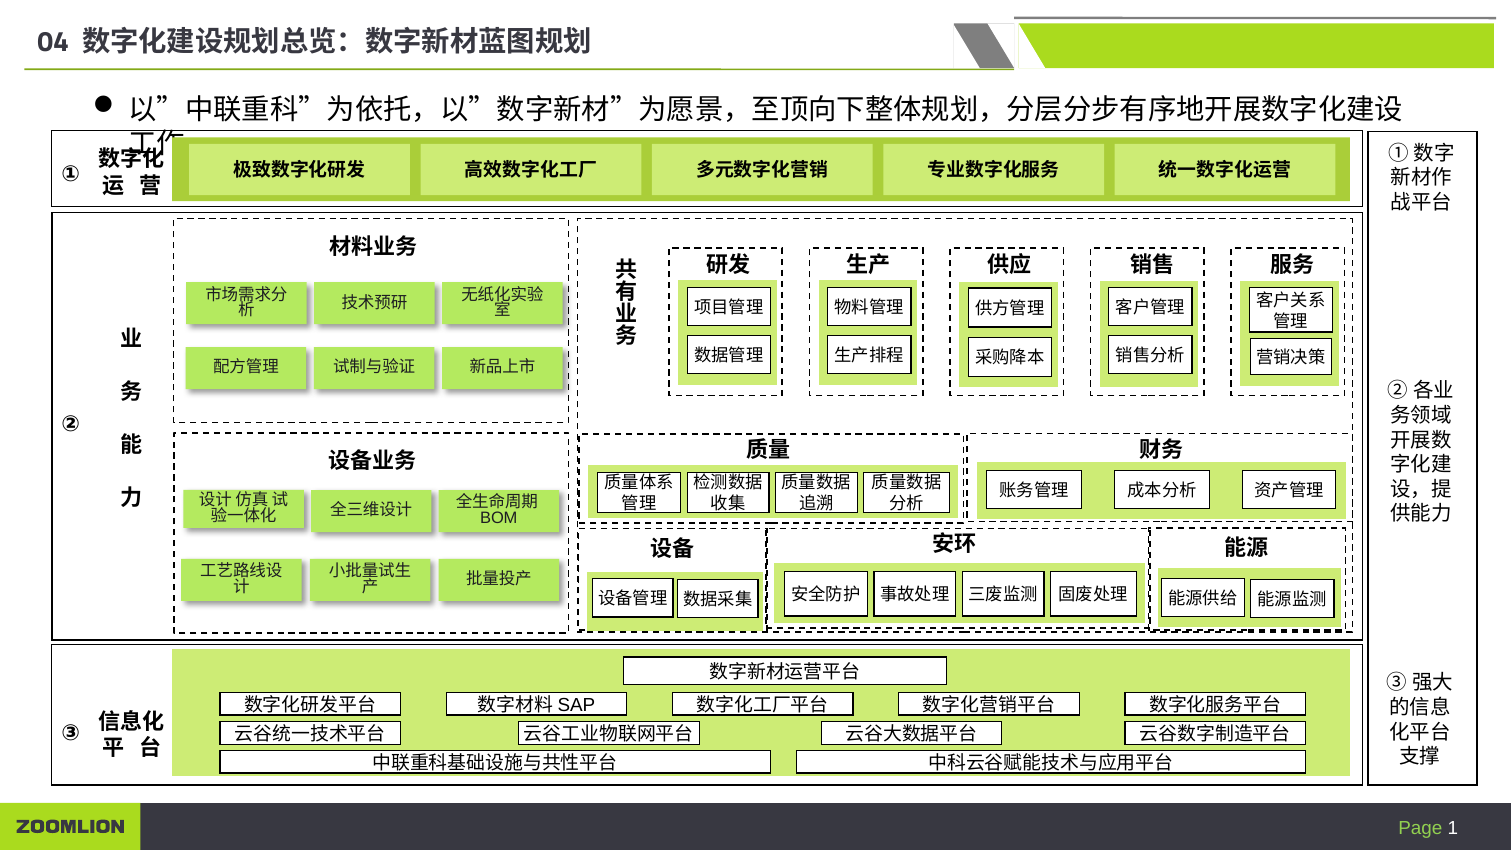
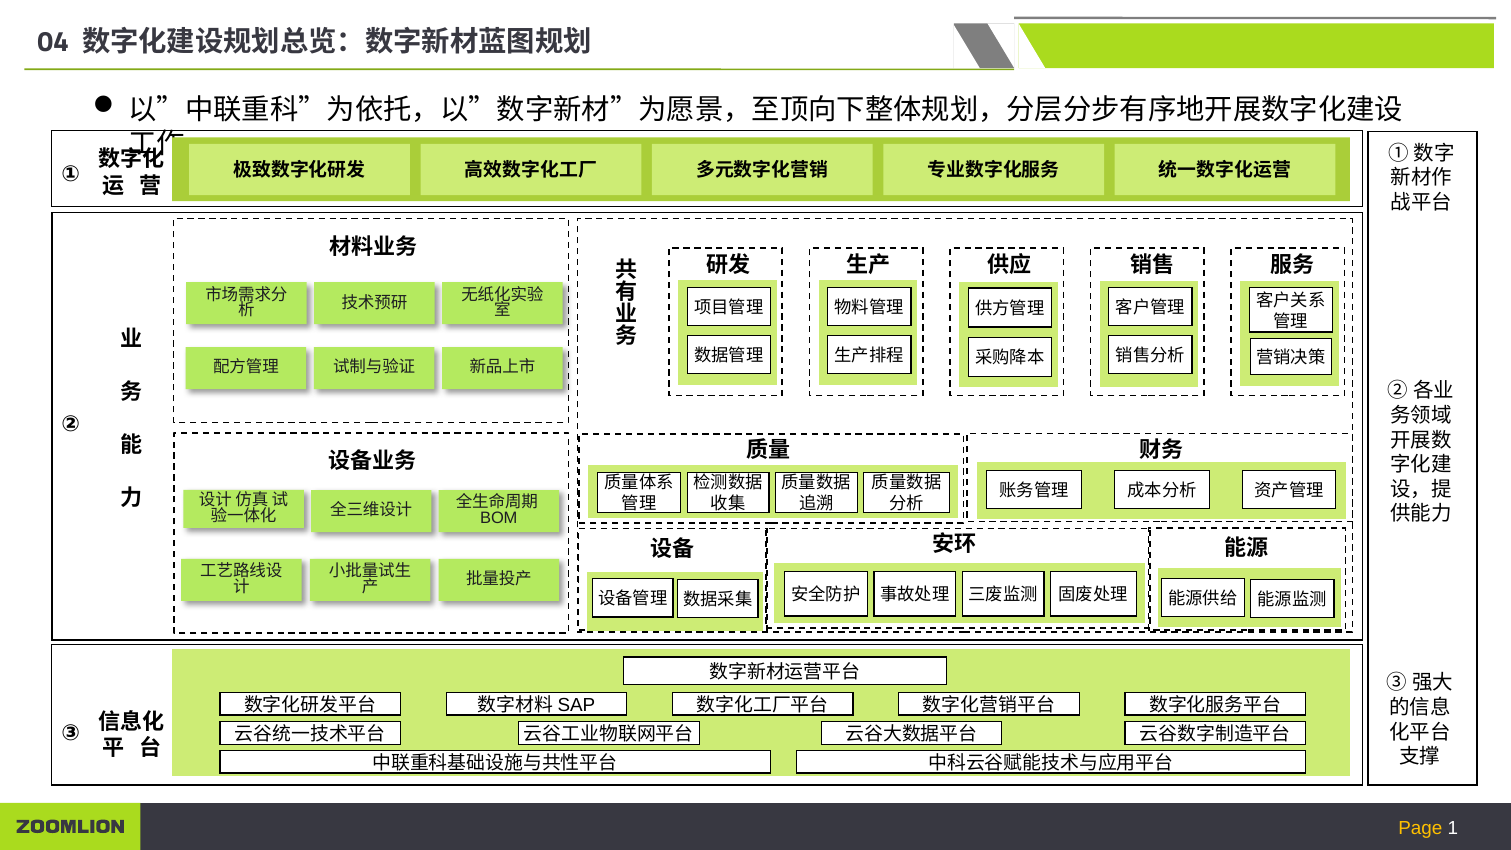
Page colour: light green -> yellow (1420, 829)
